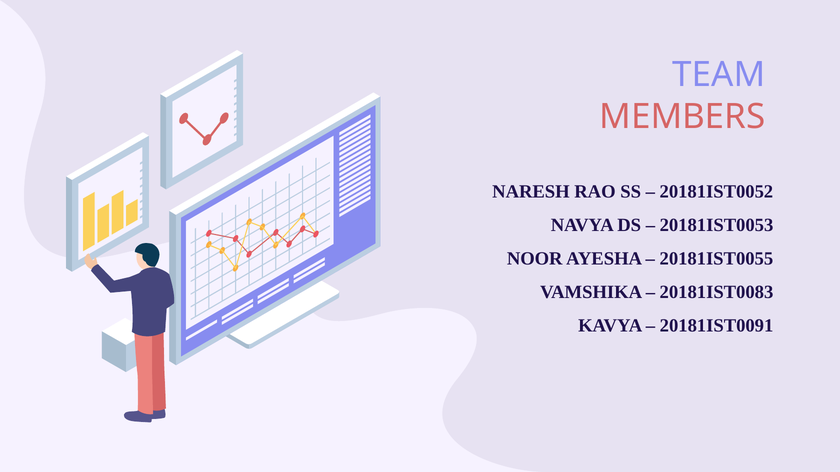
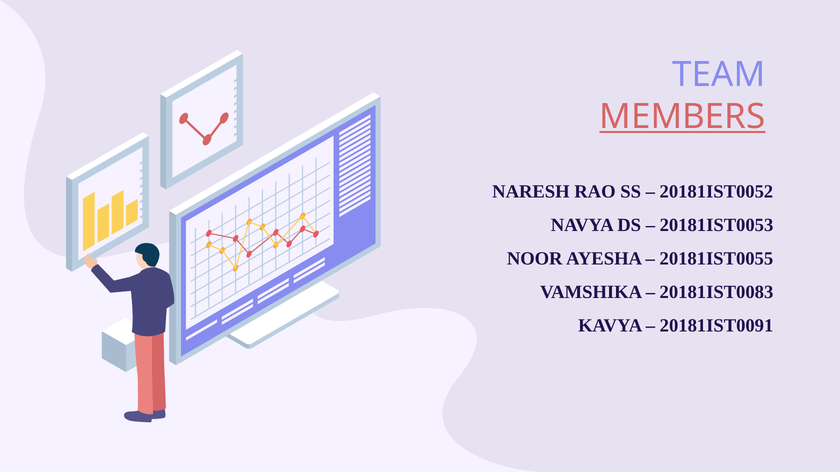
MEMBERS underline: none -> present (682, 117)
